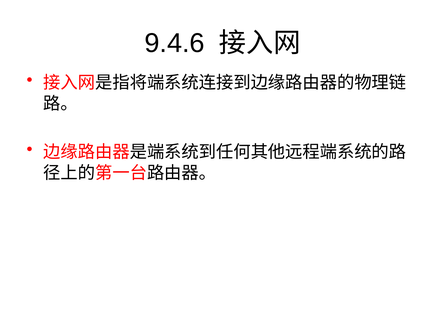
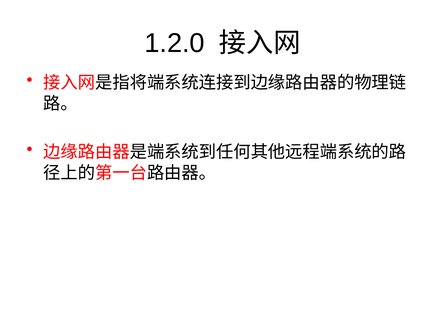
9.4.6: 9.4.6 -> 1.2.0 (175, 43)
